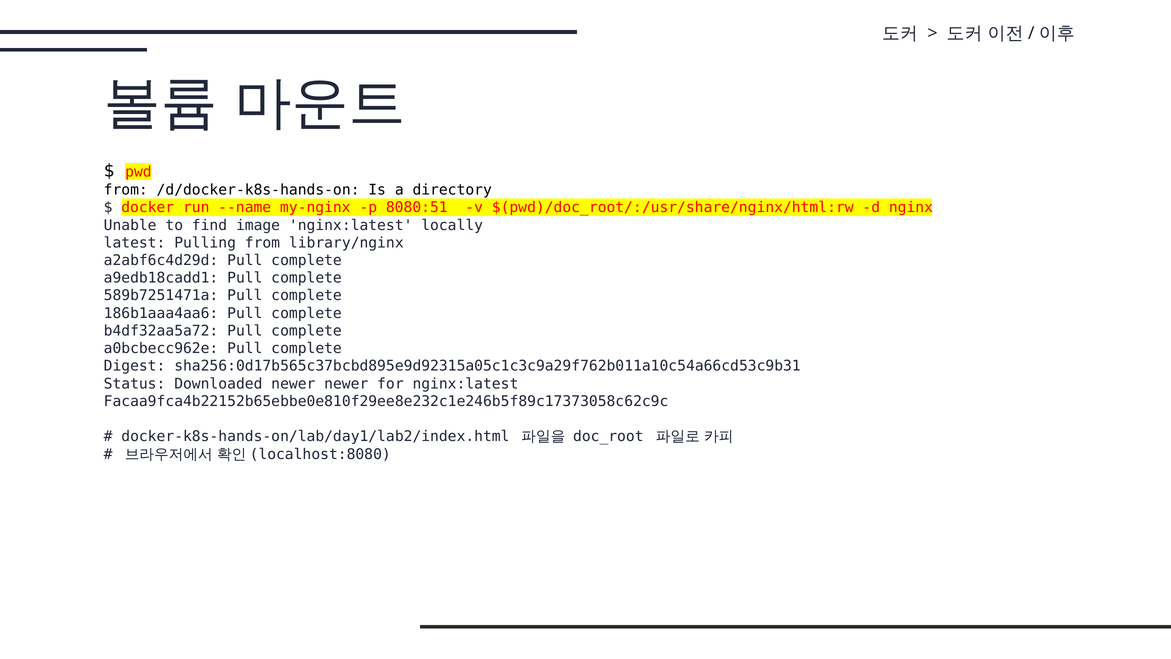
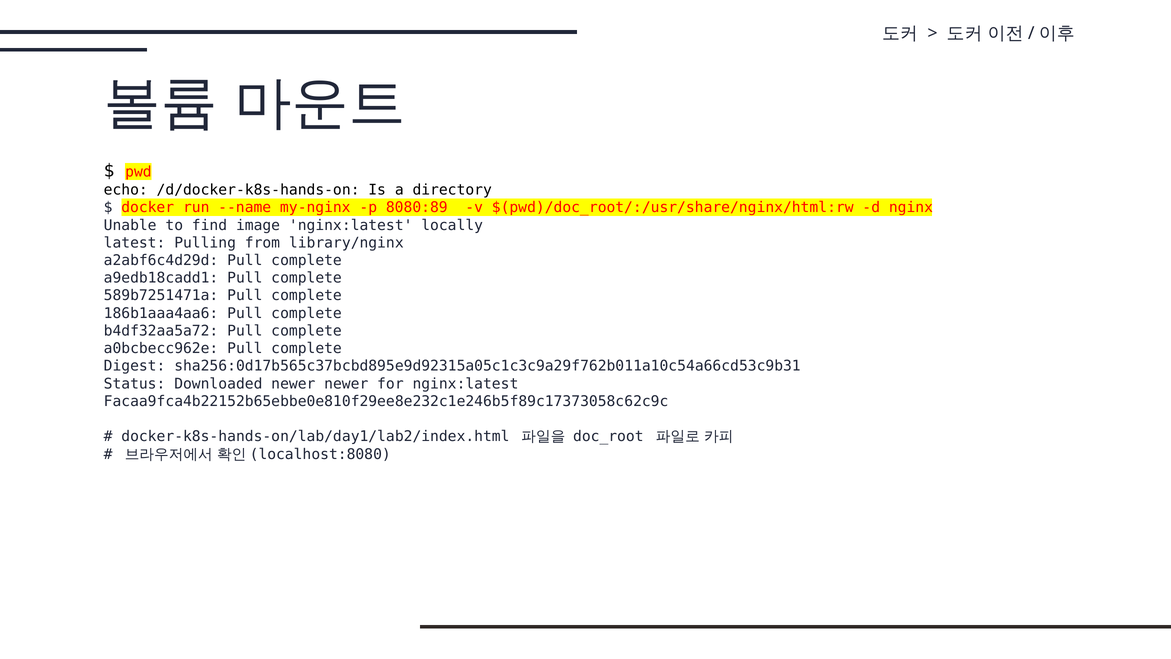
from: from -> echo (126, 190)
8080:51: 8080:51 -> 8080:89 (417, 207)
